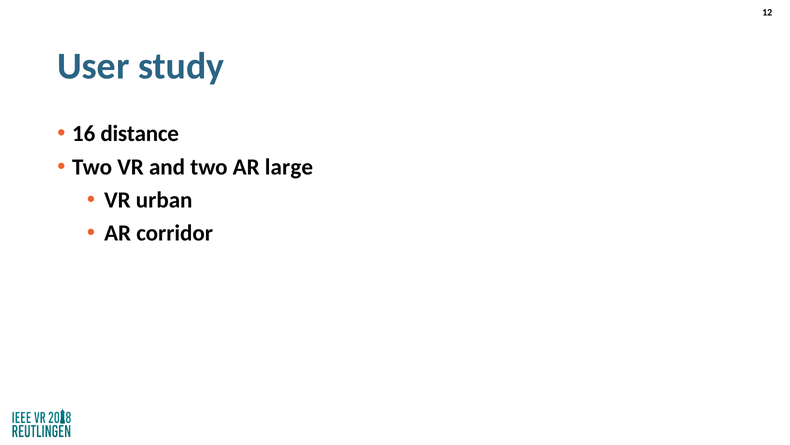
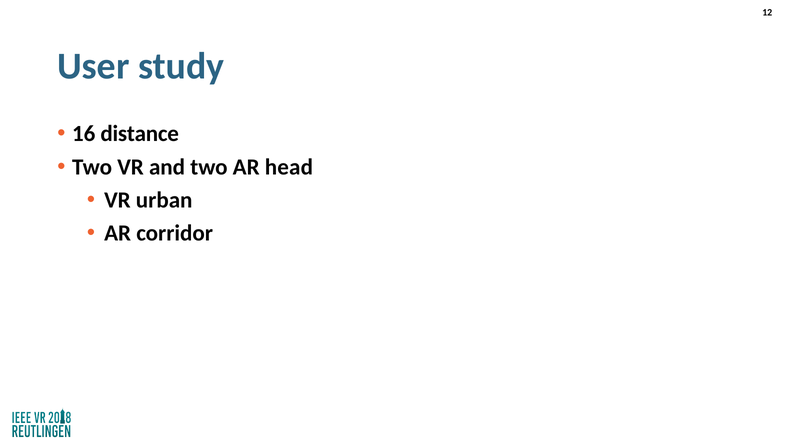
large: large -> head (289, 167)
